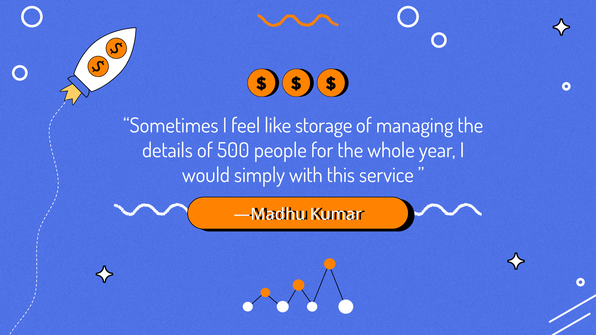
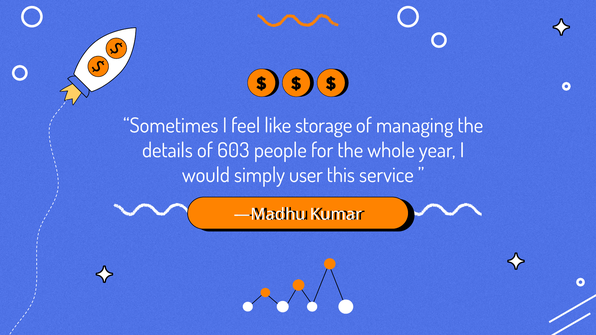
500: 500 -> 603 (233, 151)
with: with -> user (306, 175)
